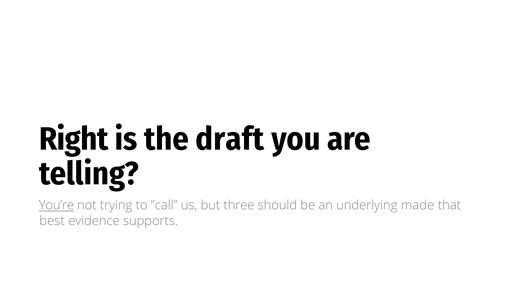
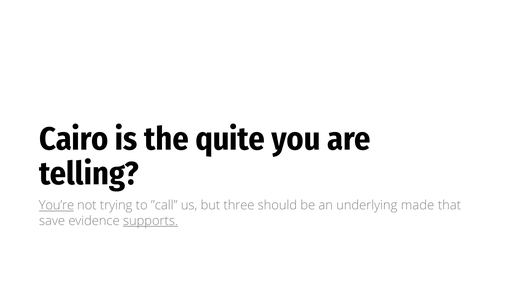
Right: Right -> Cairo (74, 139)
draft: draft -> quite (230, 139)
best: best -> save (52, 220)
supports underline: none -> present (150, 220)
